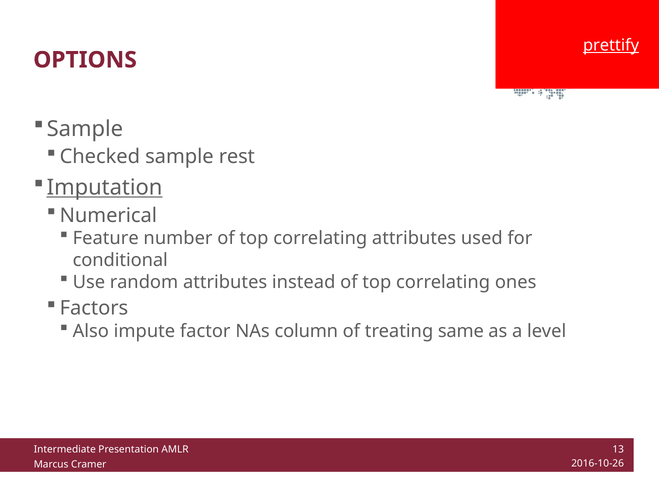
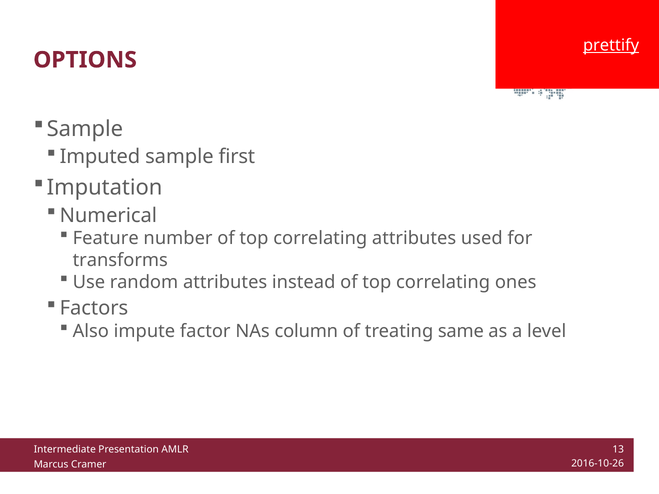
Checked: Checked -> Imputed (100, 157)
rest: rest -> first (237, 157)
Imputation underline: present -> none (105, 188)
conditional: conditional -> transforms (120, 260)
